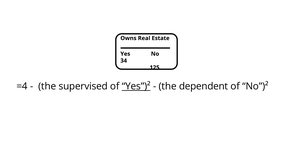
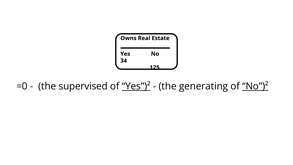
=4: =4 -> =0 (22, 86)
dependent: dependent -> generating (204, 86)
No”)² underline: none -> present (255, 86)
